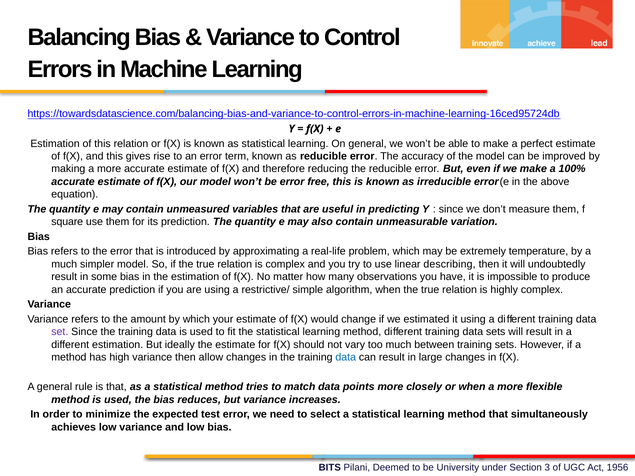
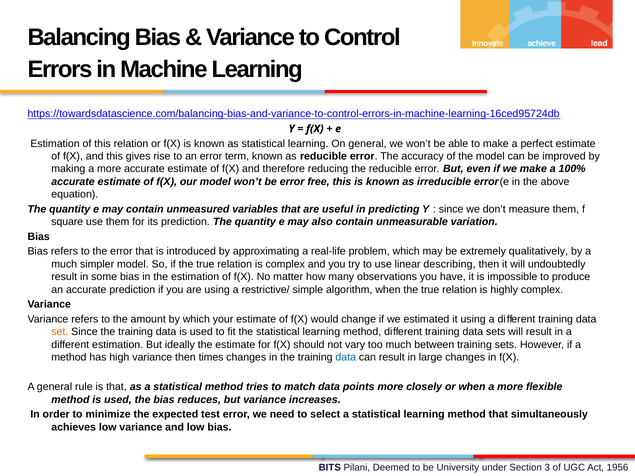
temperature: temperature -> qualitatively (538, 252)
set colour: purple -> orange (60, 332)
allow: allow -> times (211, 357)
